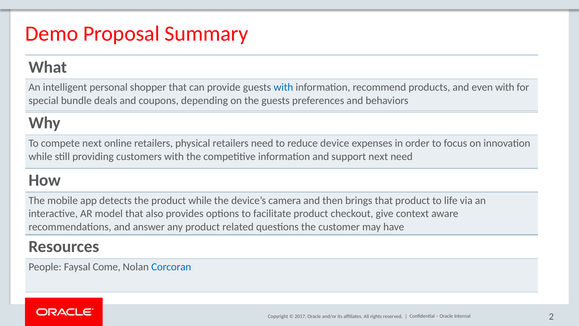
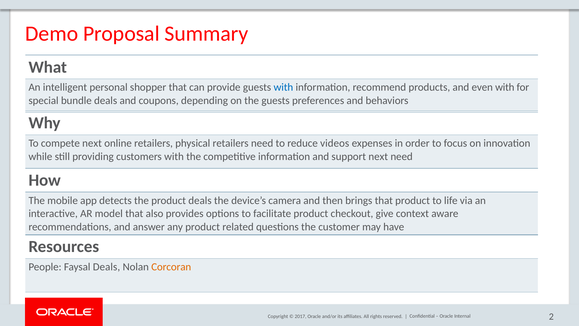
device: device -> videos (335, 143)
product while: while -> deals (200, 200)
Faysal Come: Come -> Deals (106, 267)
Corcoran colour: blue -> orange (171, 267)
